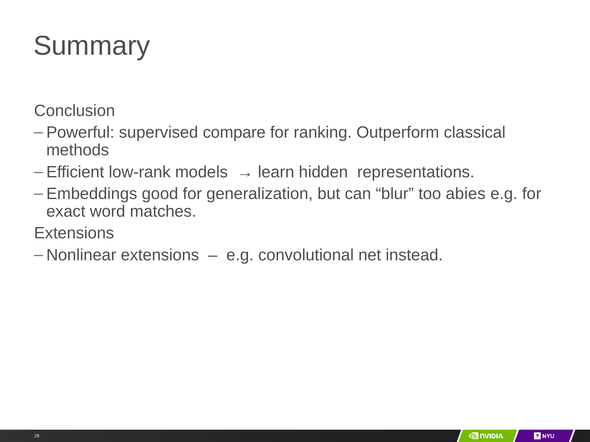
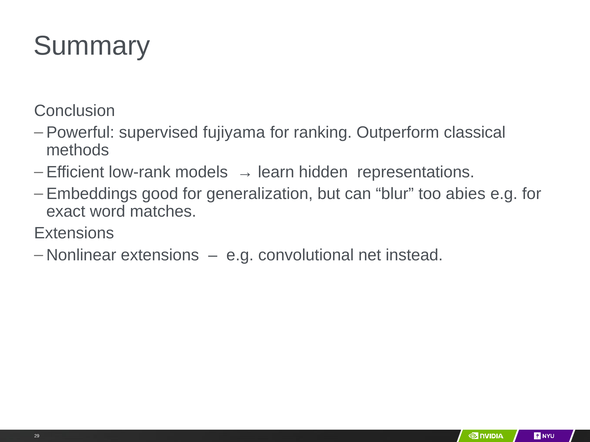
compare: compare -> fujiyama (234, 133)
